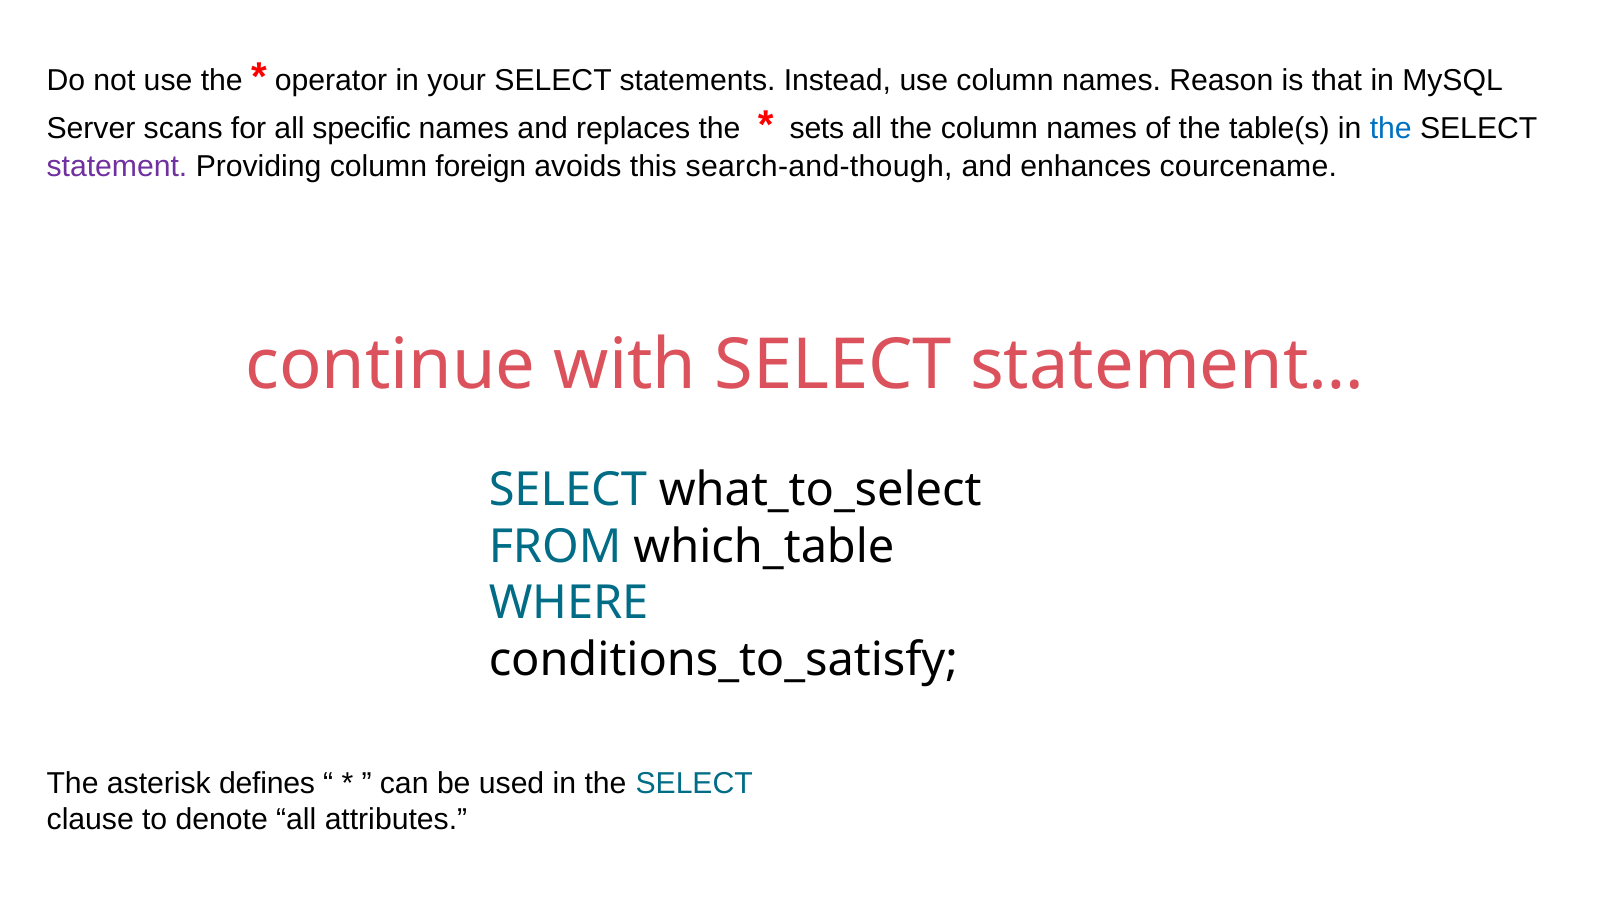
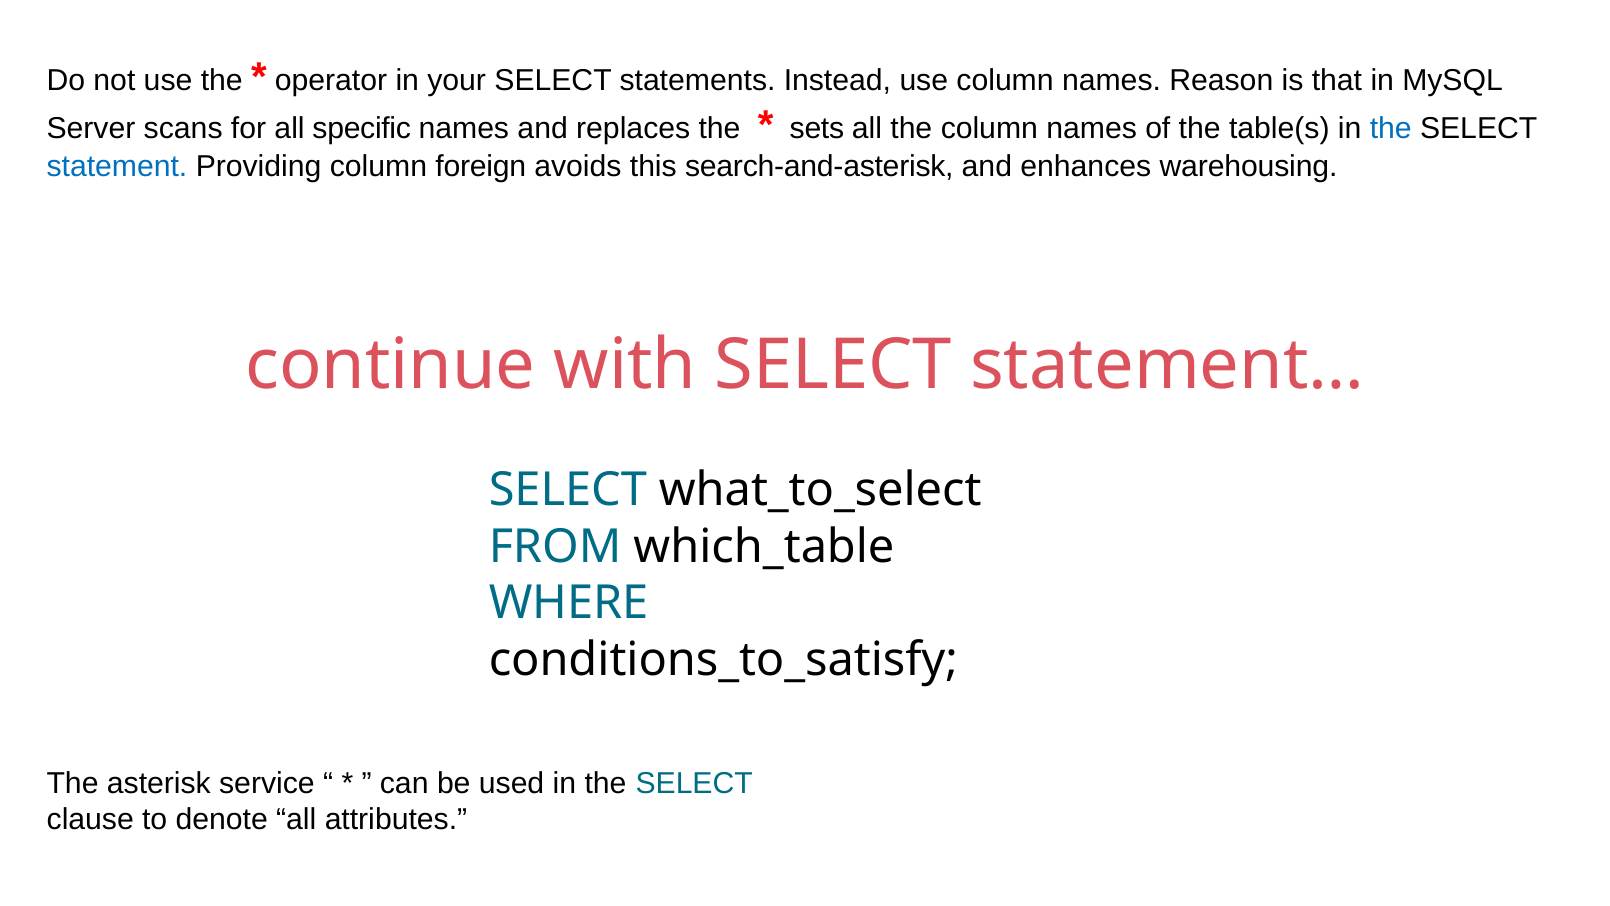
statement colour: purple -> blue (117, 167)
search-and-though: search-and-though -> search-and-asterisk (819, 167)
courcename: courcename -> warehousing (1248, 167)
defines: defines -> service (267, 783)
